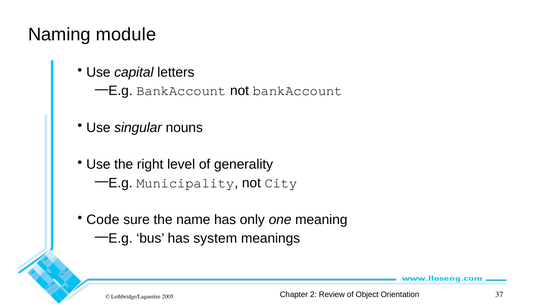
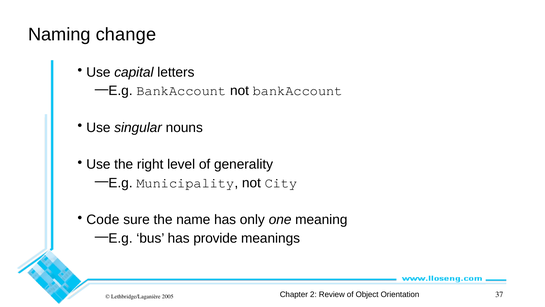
module: module -> change (126, 34)
system: system -> provide (215, 238)
